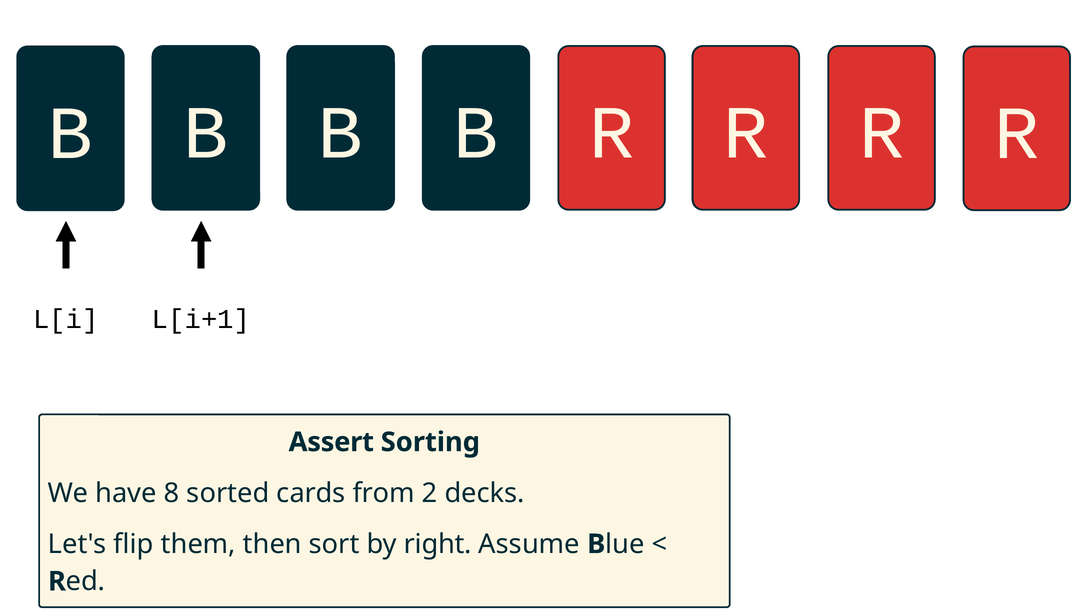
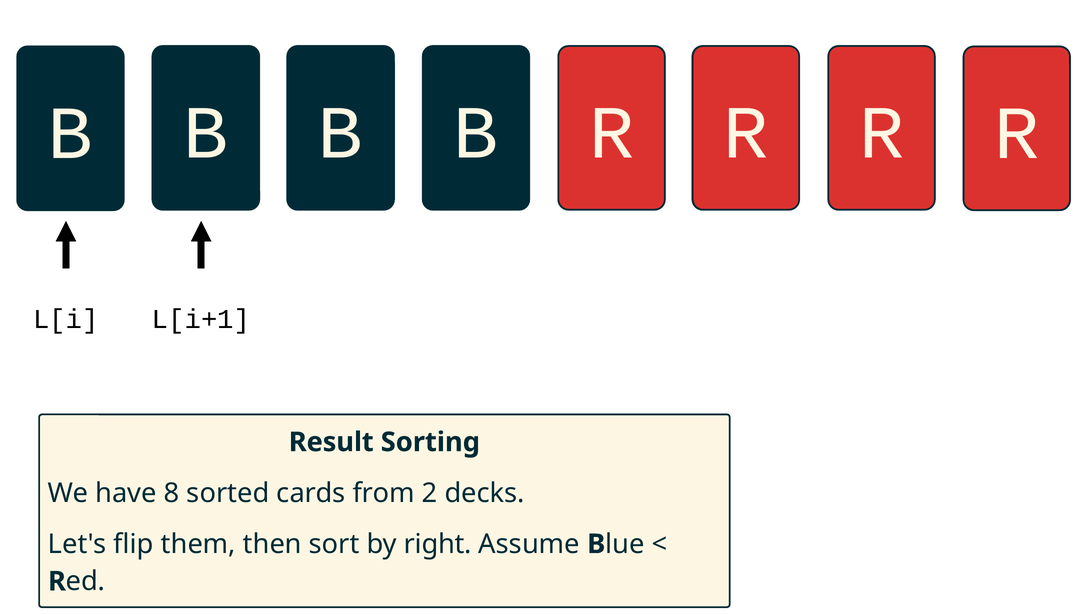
Assert: Assert -> Result (331, 442)
